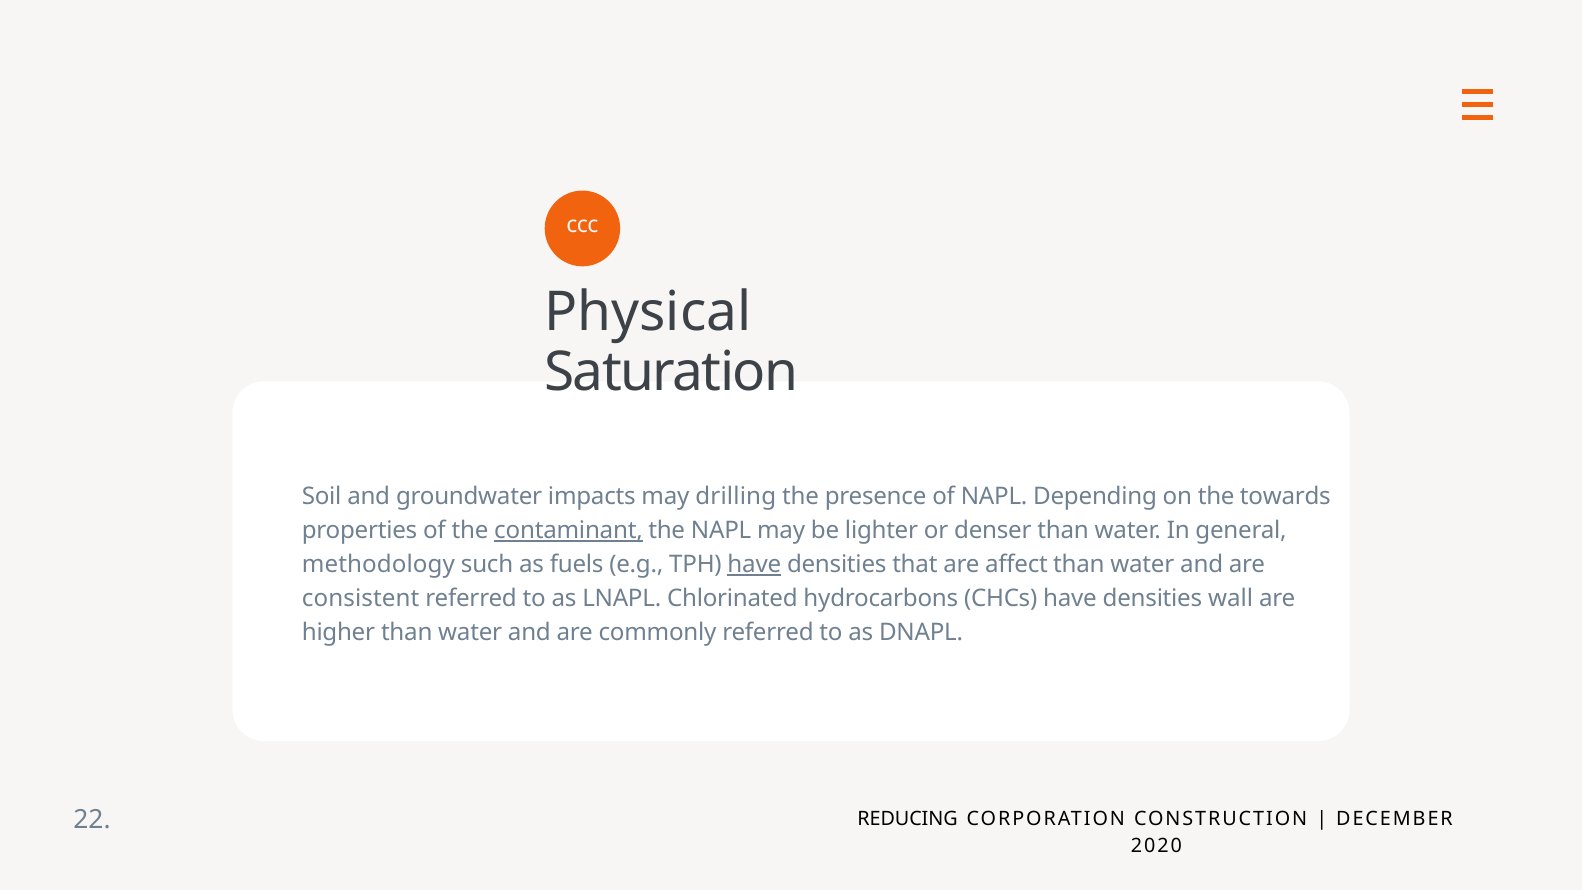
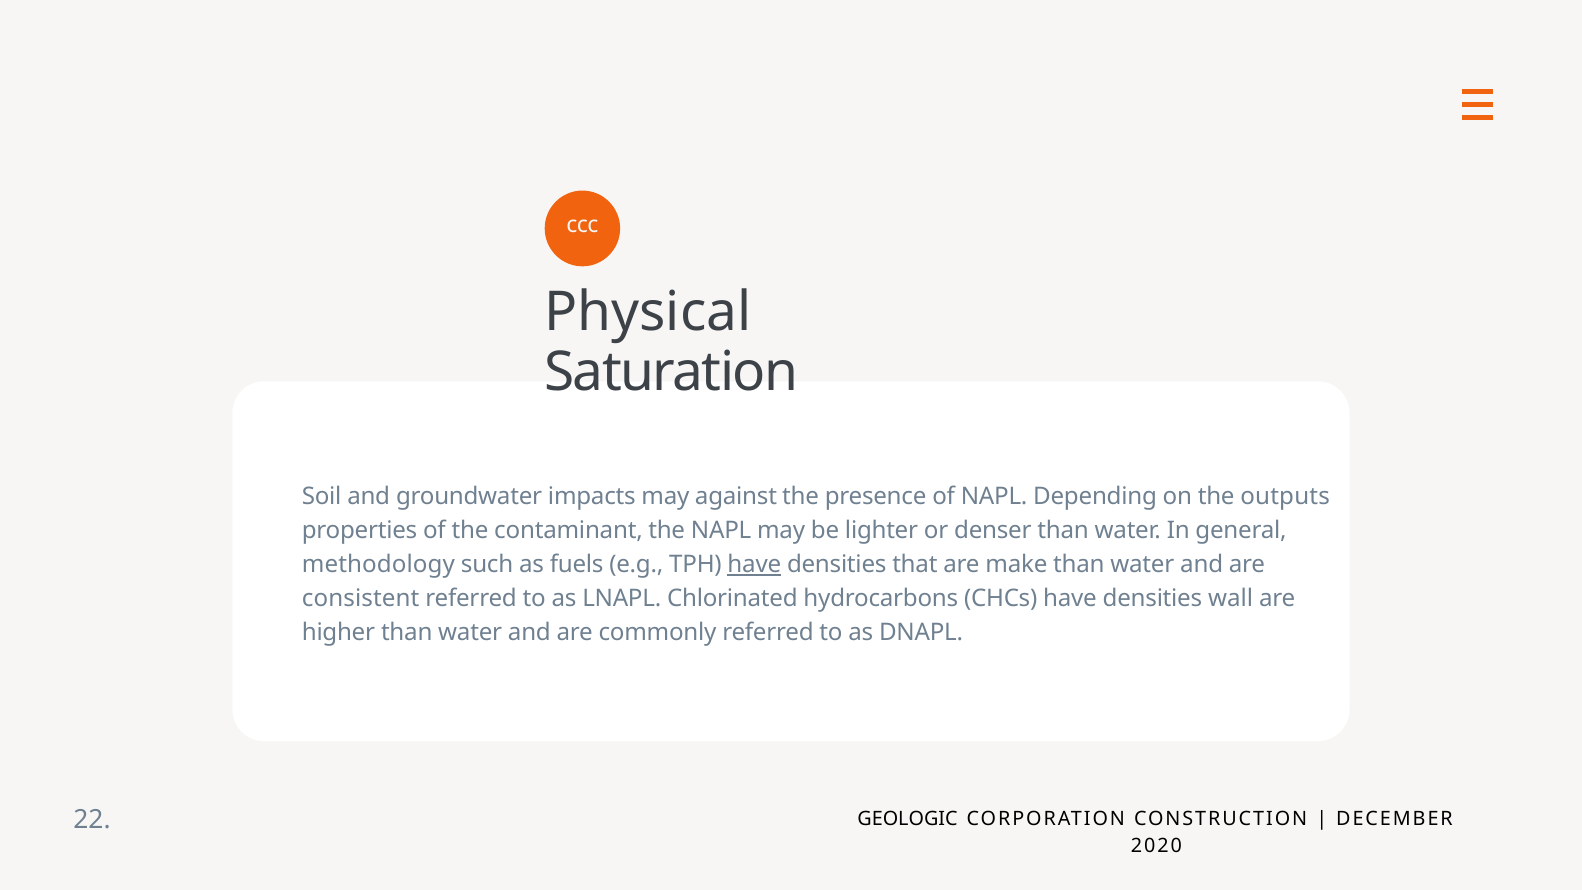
drilling: drilling -> against (736, 497)
towards: towards -> outputs (1285, 497)
contaminant underline: present -> none (569, 531)
affect: affect -> make (1016, 564)
REDUCING: REDUCING -> GEOLOGIC (908, 819)
